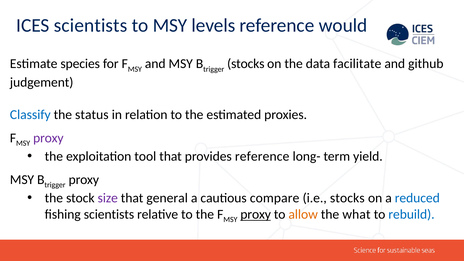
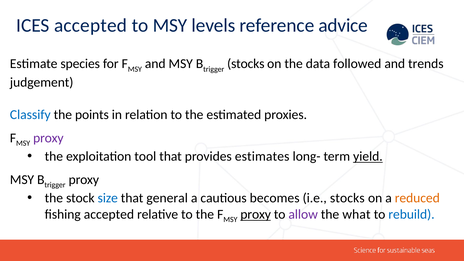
ICES scientists: scientists -> accepted (91, 25)
would: would -> advice (343, 25)
facilitate: facilitate -> followed (357, 64)
github: github -> trends (426, 64)
status: status -> points (92, 115)
provides reference: reference -> estimates (262, 156)
yield underline: none -> present (368, 156)
size colour: purple -> blue (108, 198)
compare: compare -> becomes (275, 198)
reduced colour: blue -> orange (417, 198)
fishing scientists: scientists -> accepted (109, 214)
allow colour: orange -> purple (303, 214)
